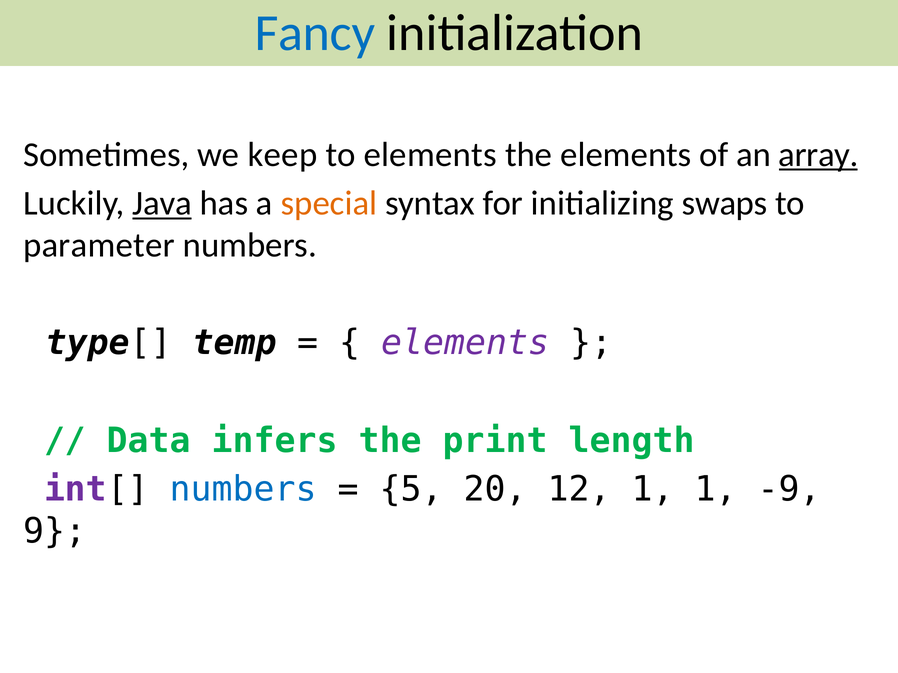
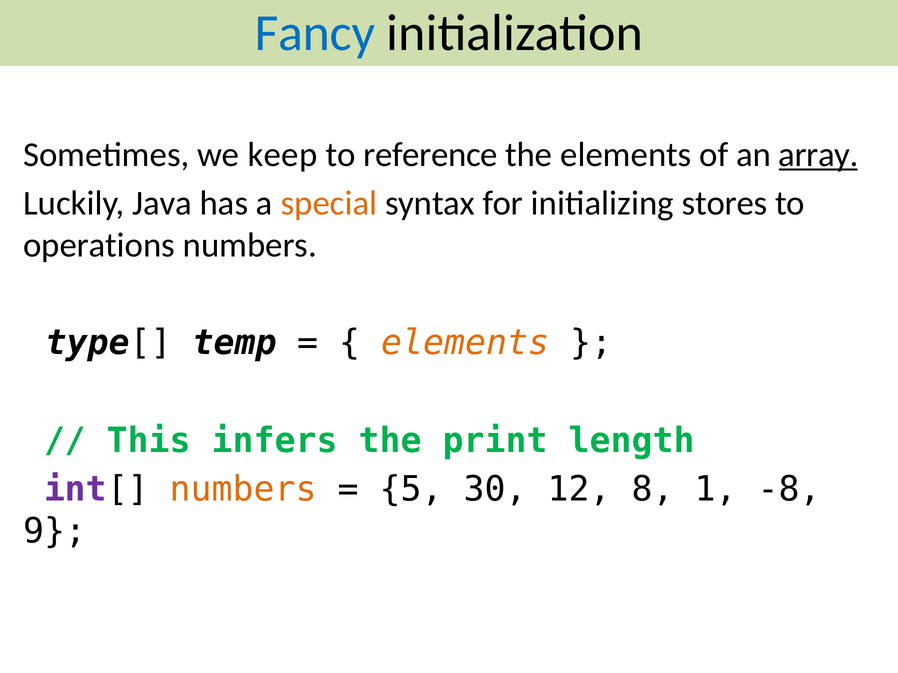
to elements: elements -> reference (431, 155)
Java underline: present -> none (162, 204)
swaps: swaps -> stores (725, 204)
parameter: parameter -> operations (99, 245)
elements colour: purple -> orange (465, 343)
Data: Data -> This (149, 441)
numbers colour: blue -> orange (243, 490)
20: 20 -> 30 (495, 490)
12 1: 1 -> 8 (653, 490)
-9: -9 -> -8 (789, 490)
